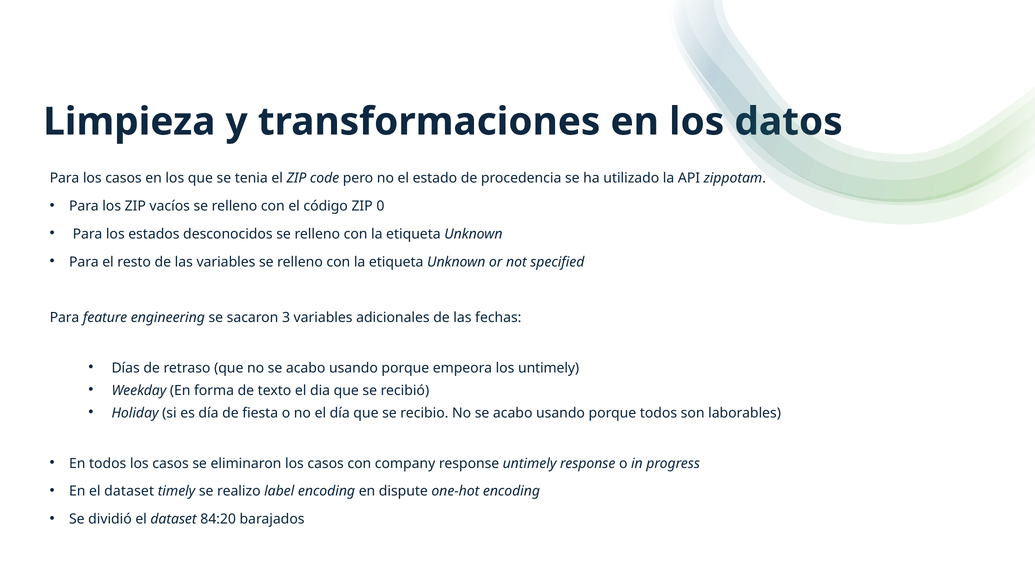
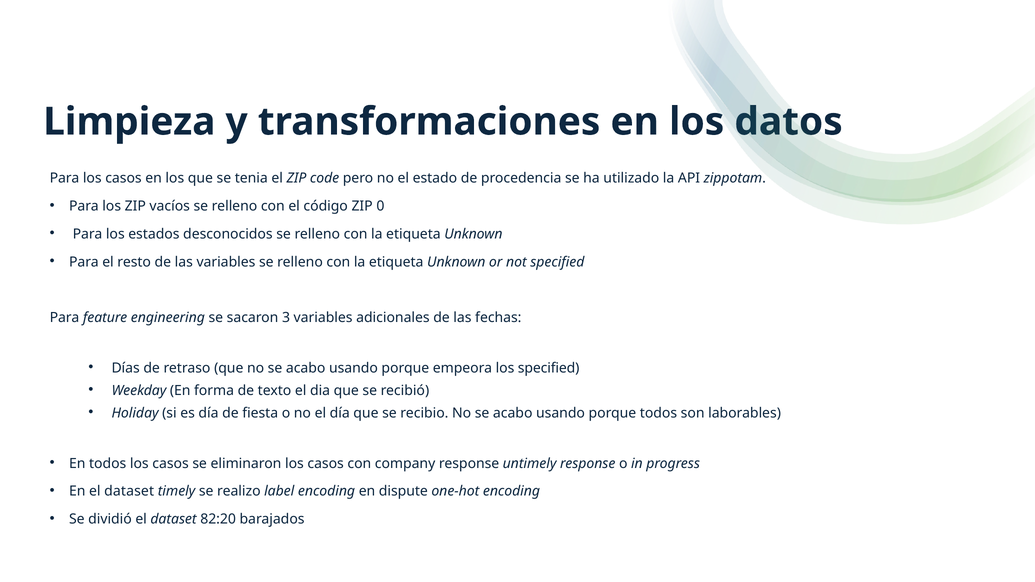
los untimely: untimely -> specified (549, 368)
84:20: 84:20 -> 82:20 (218, 519)
